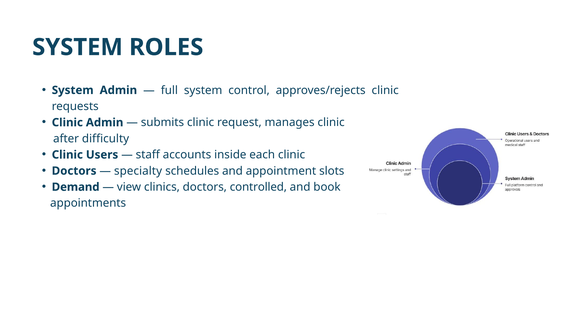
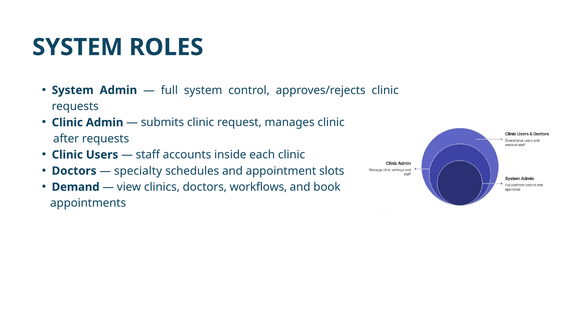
after difficulty: difficulty -> requests (106, 139)
controlled: controlled -> workflows (258, 187)
